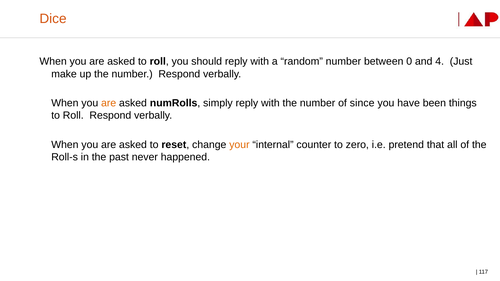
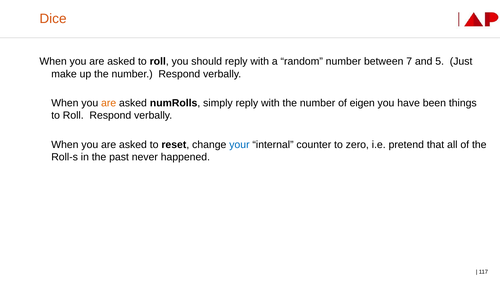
0: 0 -> 7 (409, 61)
4: 4 -> 5 (440, 61)
since: since -> eigen (362, 103)
your colour: orange -> blue (239, 145)
